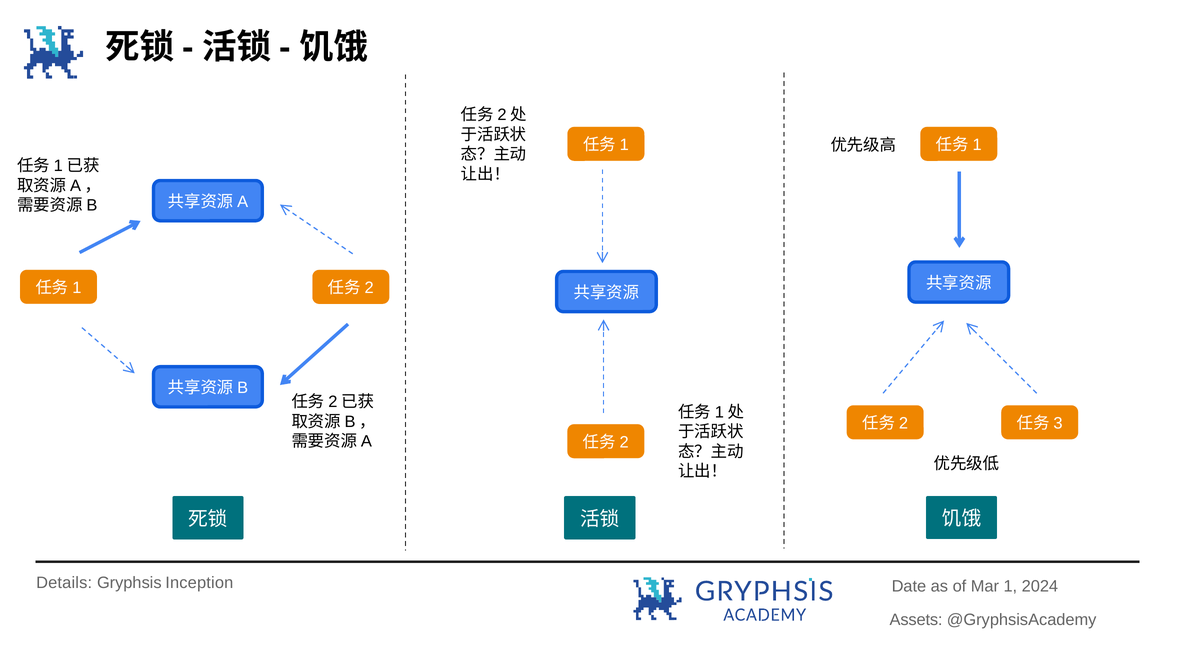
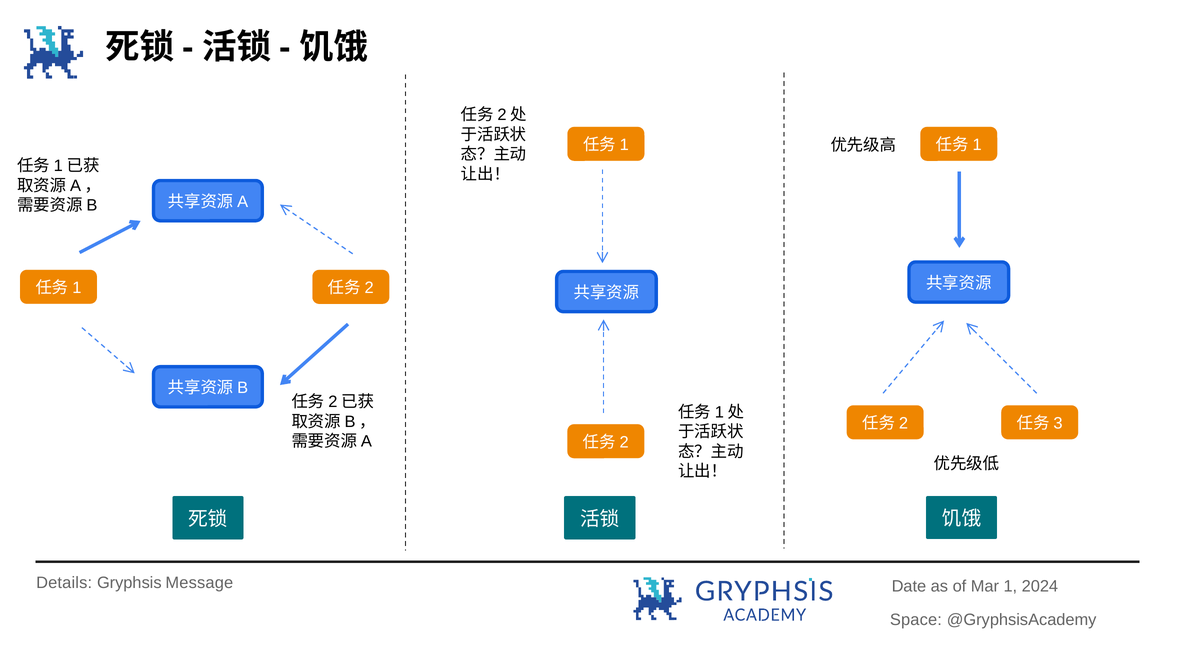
Inception: Inception -> Message (199, 583)
Assets: Assets -> Space (916, 620)
